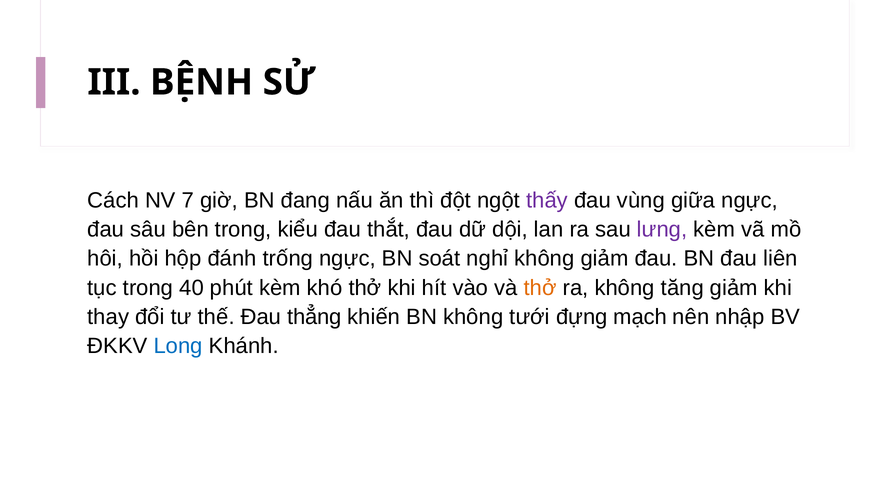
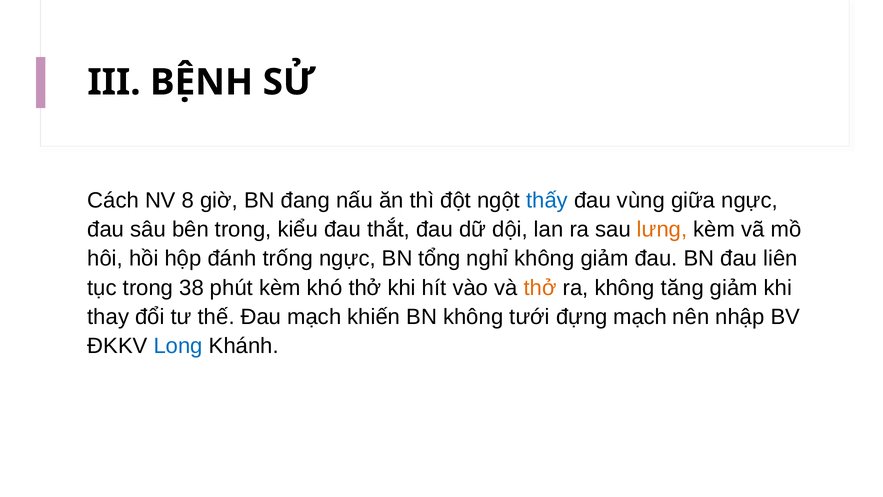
7: 7 -> 8 (188, 200)
thấy colour: purple -> blue (547, 200)
lưng colour: purple -> orange (662, 229)
soát: soát -> tổng (440, 258)
40: 40 -> 38 (192, 288)
Đau thẳng: thẳng -> mạch (314, 317)
